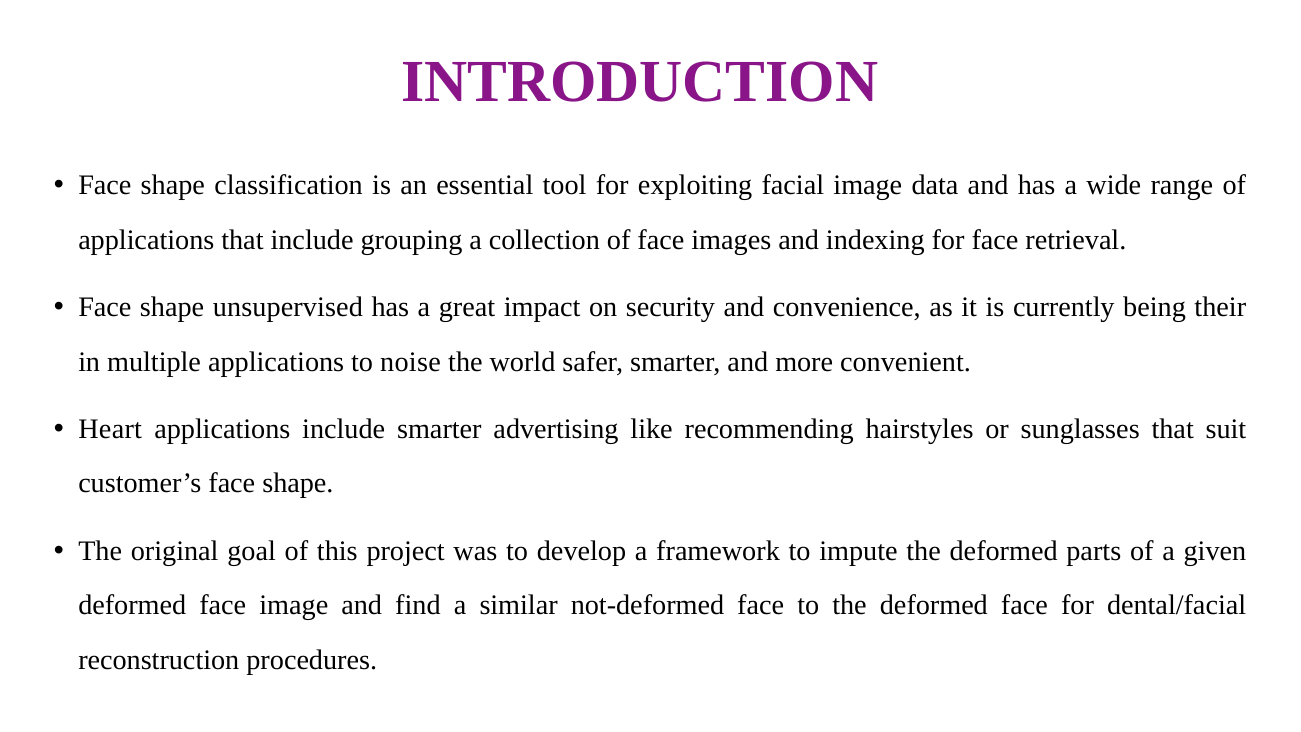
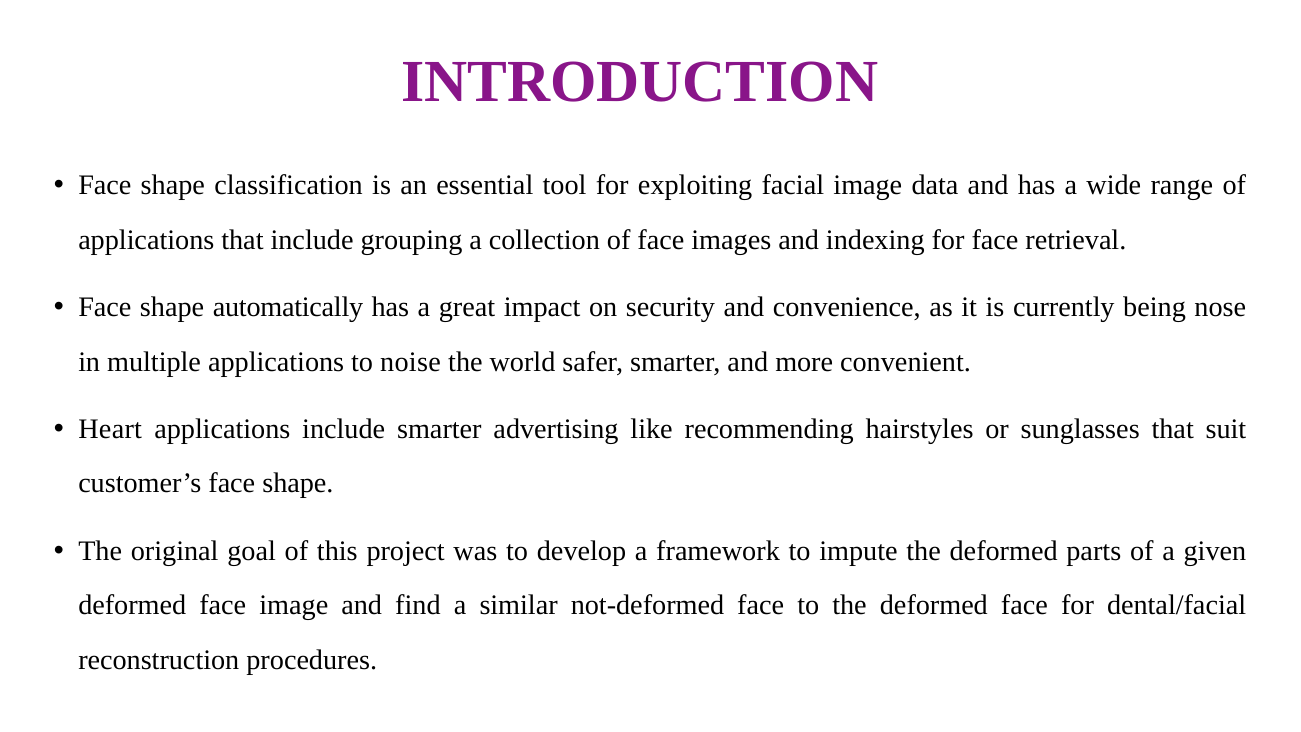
unsupervised: unsupervised -> automatically (288, 307)
their: their -> nose (1220, 307)
